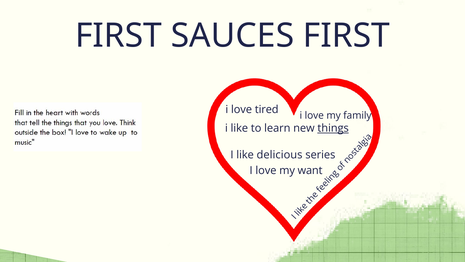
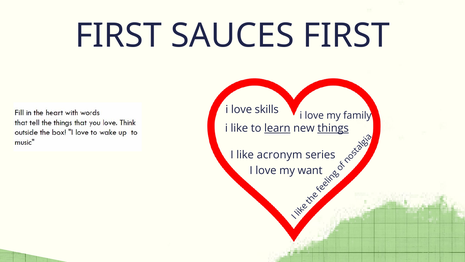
tired: tired -> skills (267, 109)
learn underline: none -> present (277, 128)
delicious: delicious -> acronym (280, 154)
